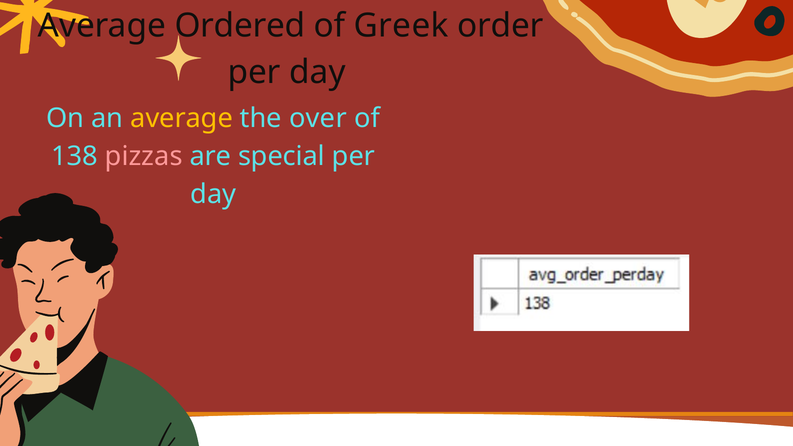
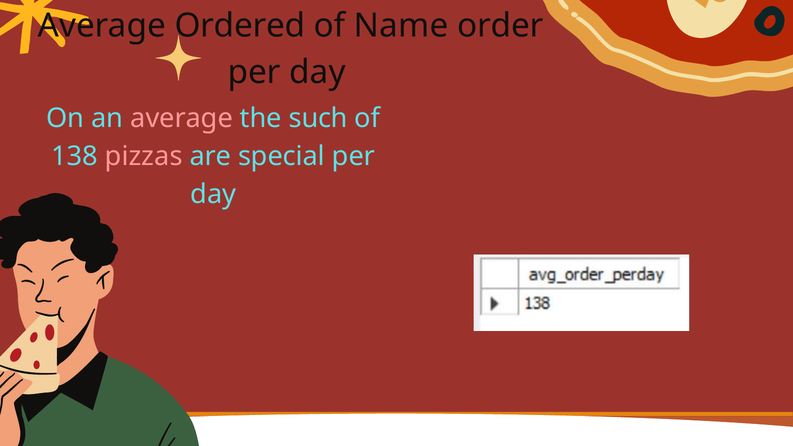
Greek: Greek -> Name (401, 26)
average colour: yellow -> pink (182, 118)
over: over -> such (318, 118)
